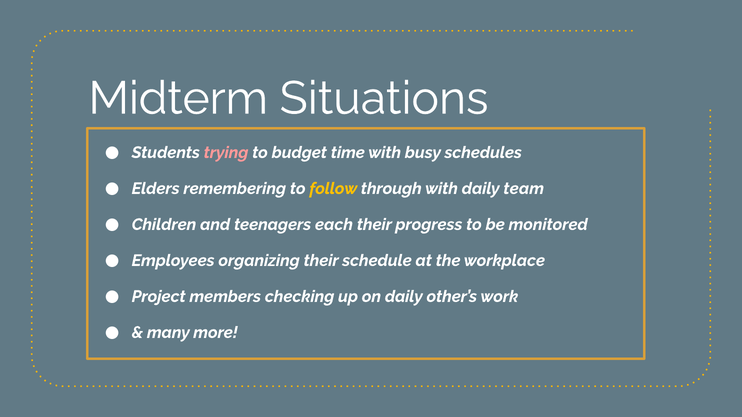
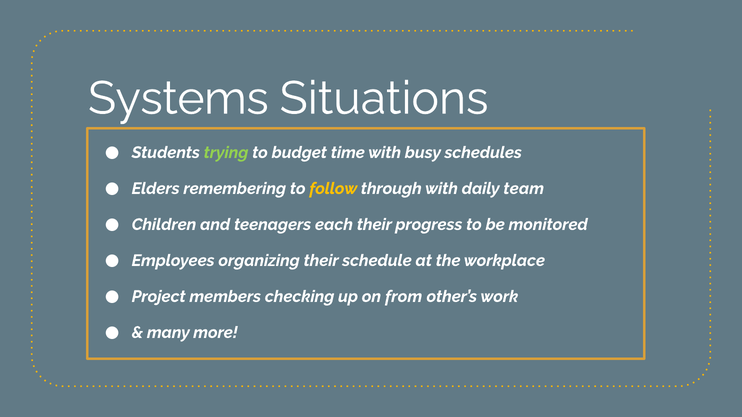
Midterm: Midterm -> Systems (178, 99)
trying colour: pink -> light green (226, 153)
on daily: daily -> from (404, 297)
